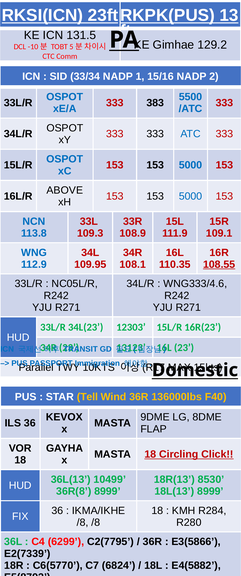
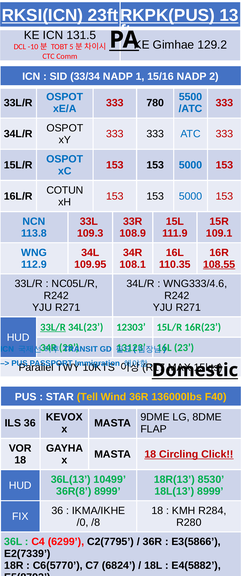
383: 383 -> 780 (155, 103)
ABOVE: ABOVE -> COTUN (65, 190)
33L/R underline: none -> present (53, 328)
/8: /8 -> /0 (83, 523)
